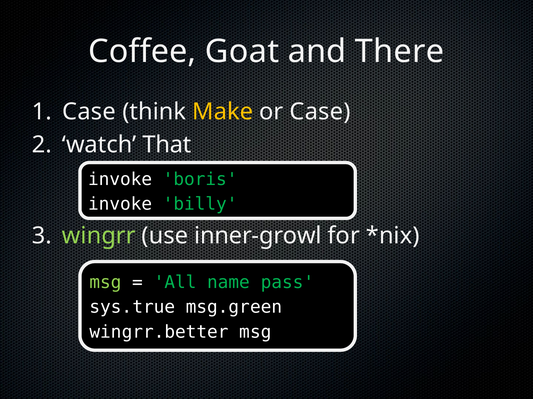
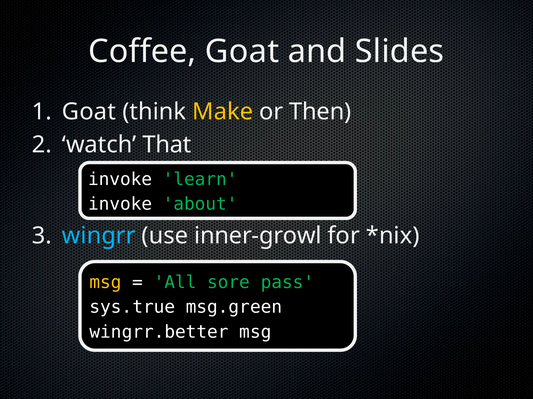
There: There -> Slides (399, 52)
Case: Case -> Goat (89, 112)
or Case: Case -> Then (320, 112)
boris: boris -> learn (200, 180)
billy: billy -> about (200, 205)
wingrr colour: light green -> light blue (99, 236)
msg colour: light green -> yellow (106, 283)
name: name -> sore (229, 283)
